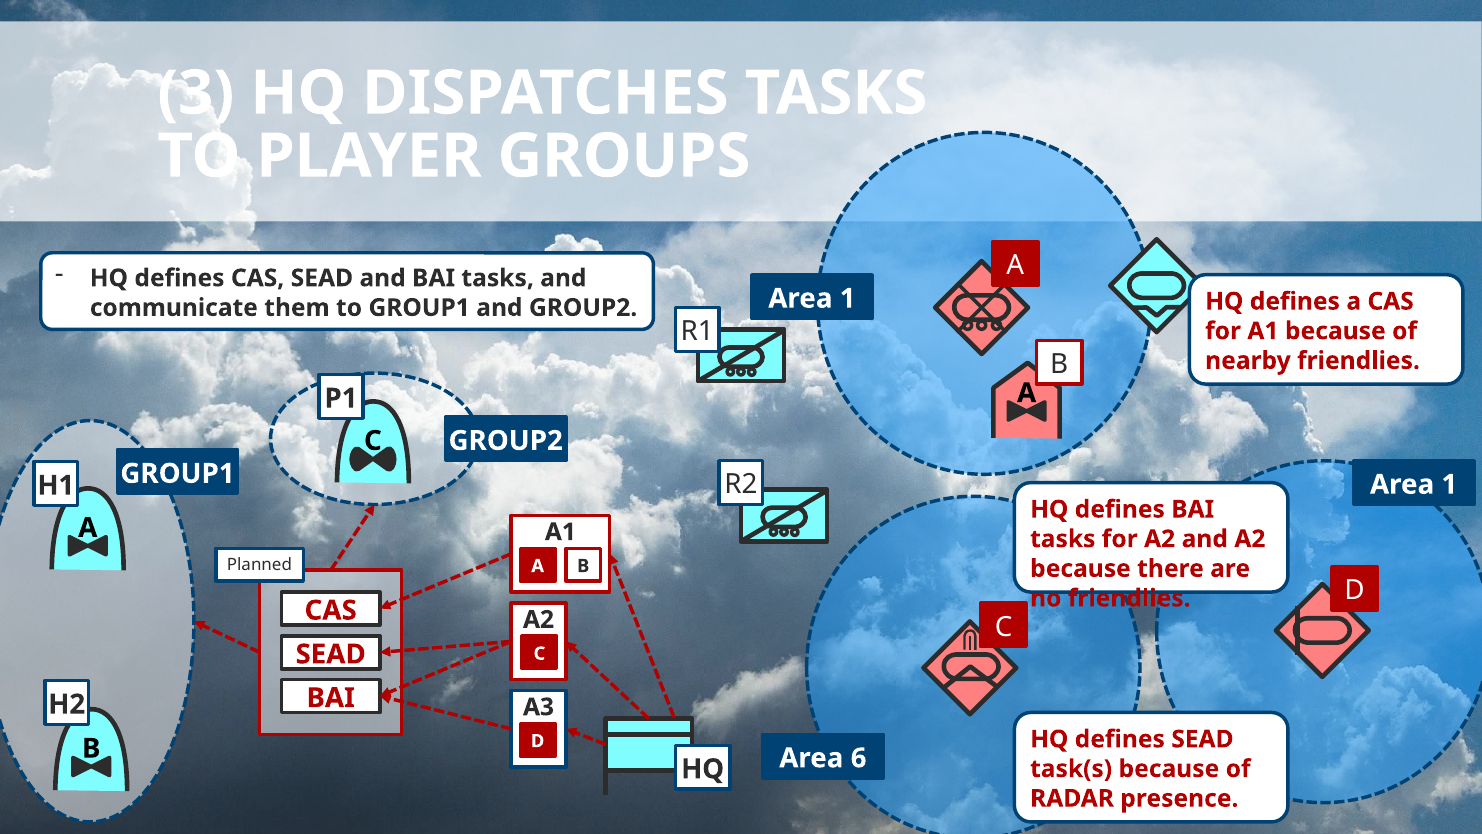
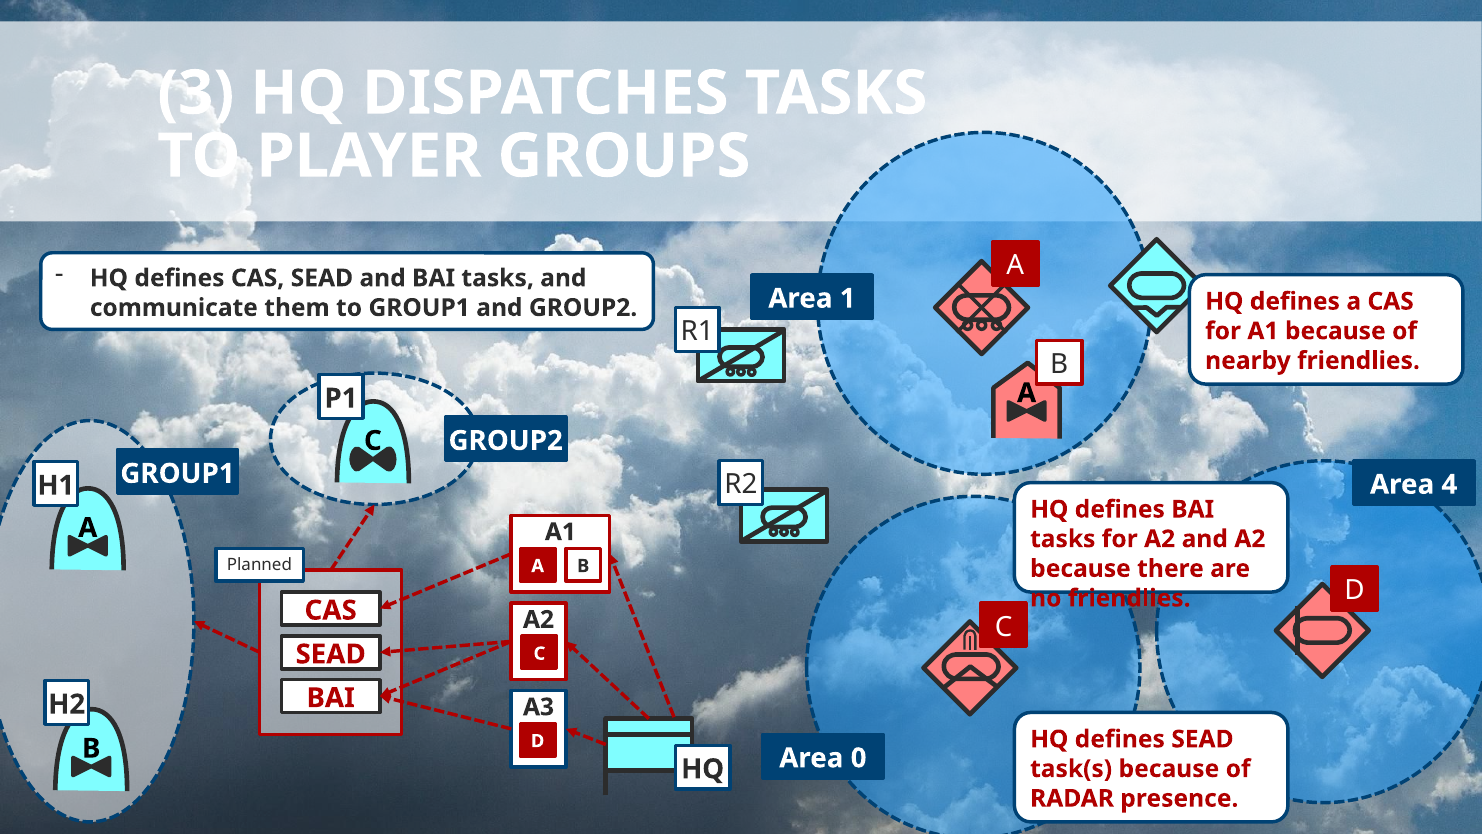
1: 1 -> 4 (1449, 484)
6: 6 -> 0 (859, 758)
